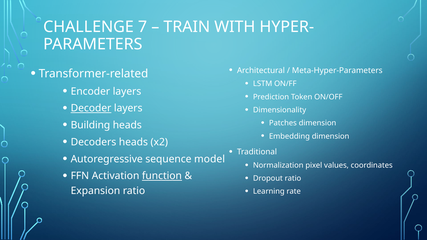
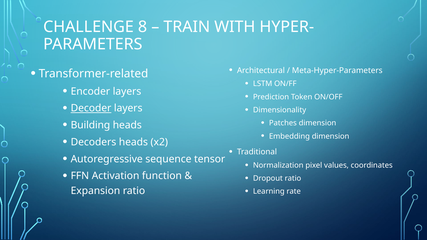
7: 7 -> 8 (143, 27)
model: model -> tensor (210, 159)
function underline: present -> none (162, 176)
